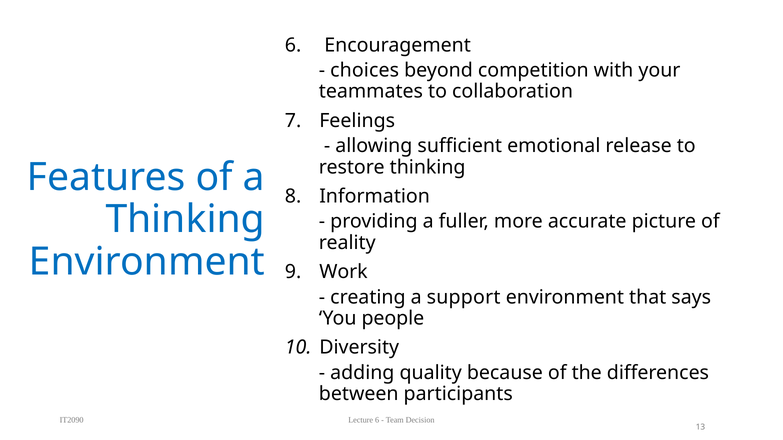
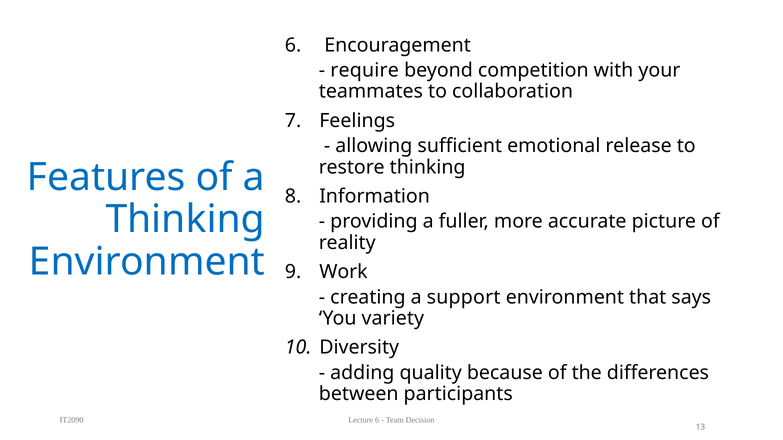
choices: choices -> require (365, 70)
people: people -> variety (393, 318)
